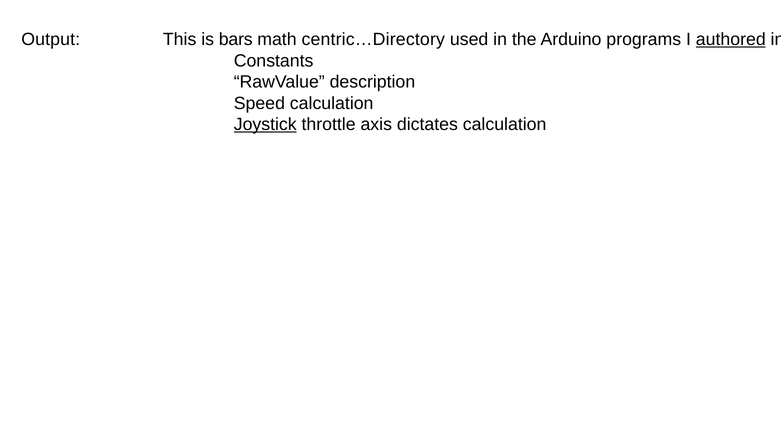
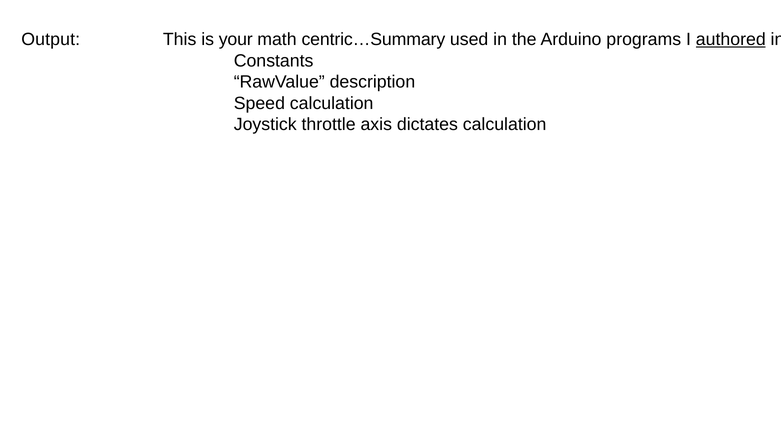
bars: bars -> your (236, 40)
centric…Directory: centric…Directory -> centric…Summary (373, 40)
Joystick underline: present -> none (265, 125)
